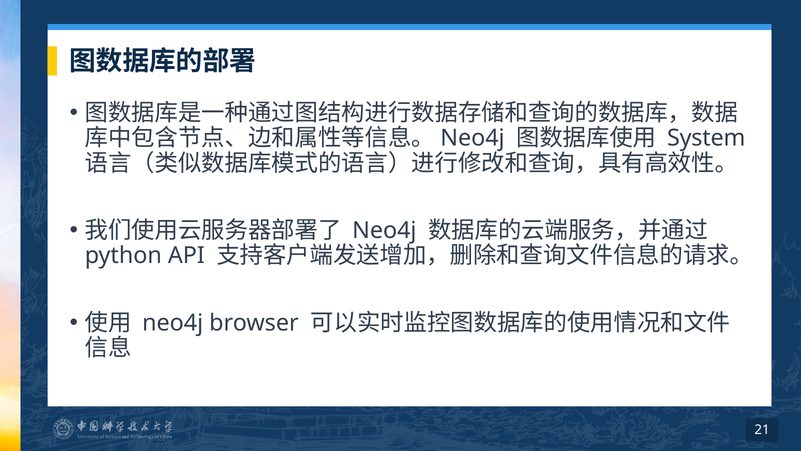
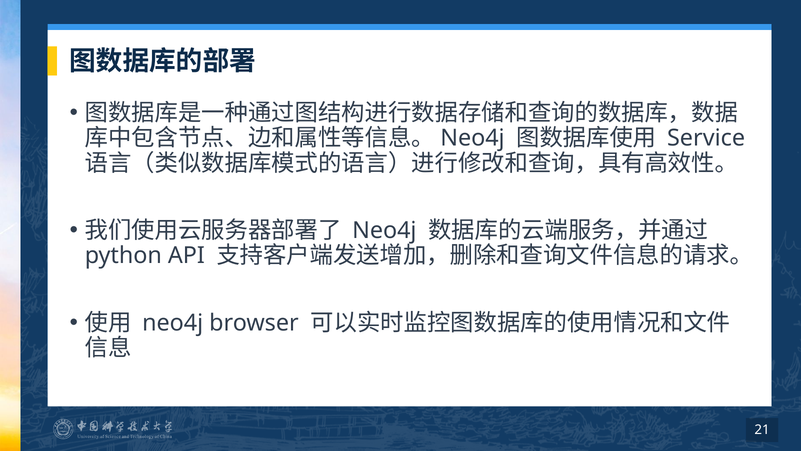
System: System -> Service (706, 138)
